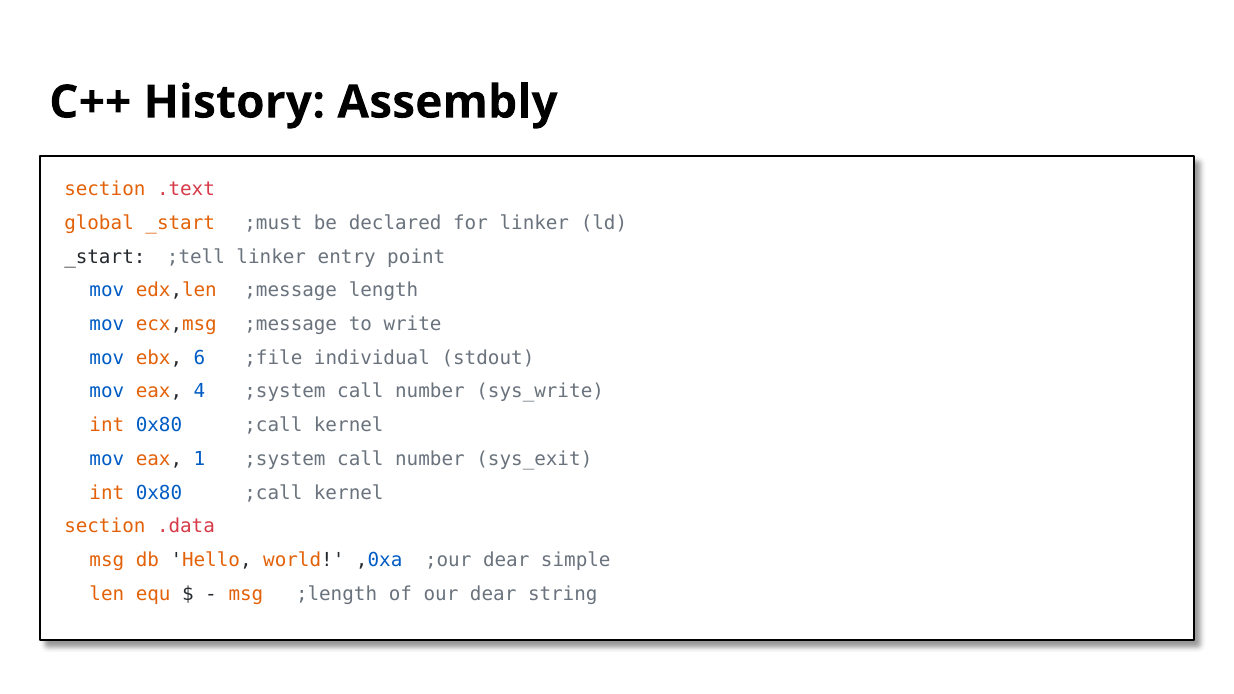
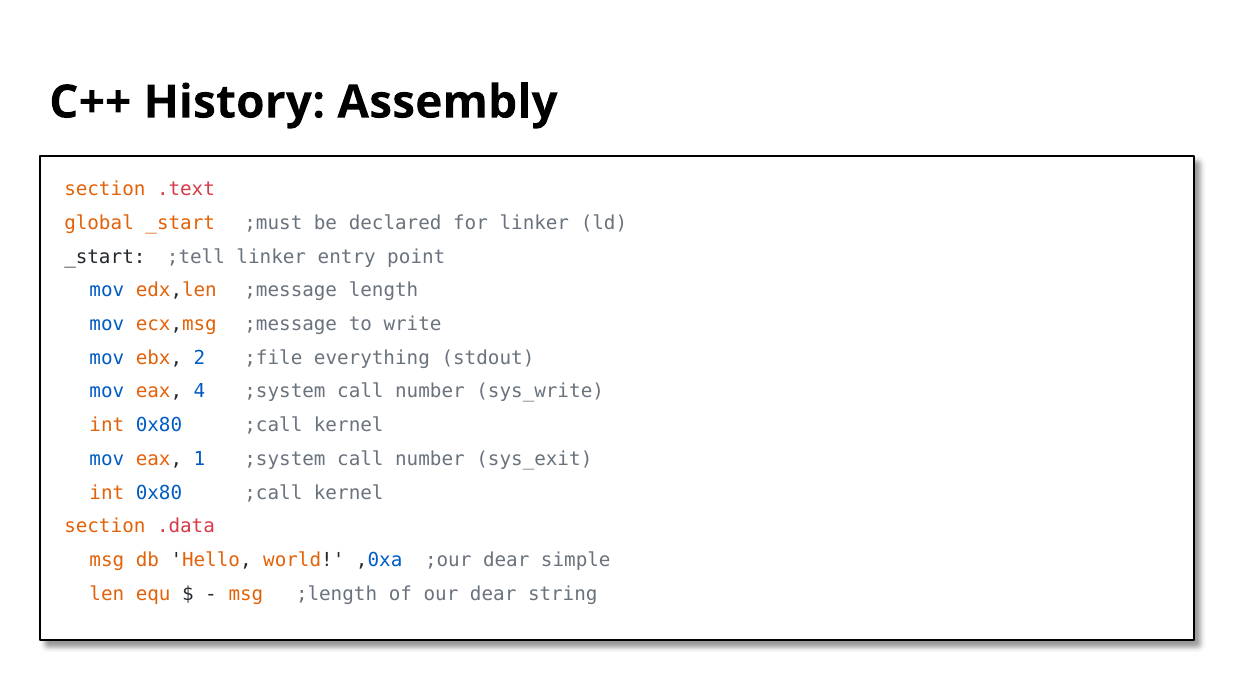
6: 6 -> 2 (199, 358)
individual: individual -> everything (372, 358)
